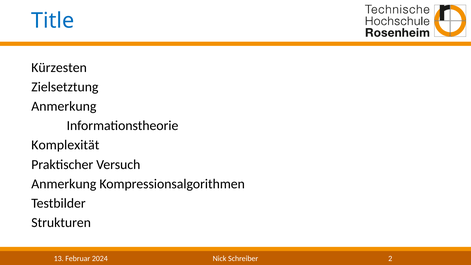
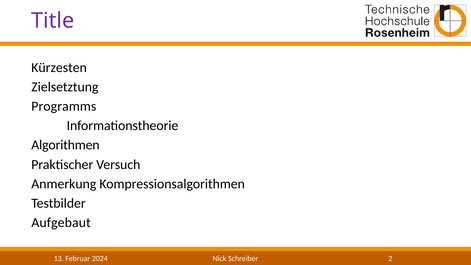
Title colour: blue -> purple (53, 21)
Anmerkung: Anmerkung -> Programms (64, 106)
Komplexität: Komplexität -> Algorithmen (65, 145)
Strukturen: Strukturen -> Aufgebaut (61, 223)
